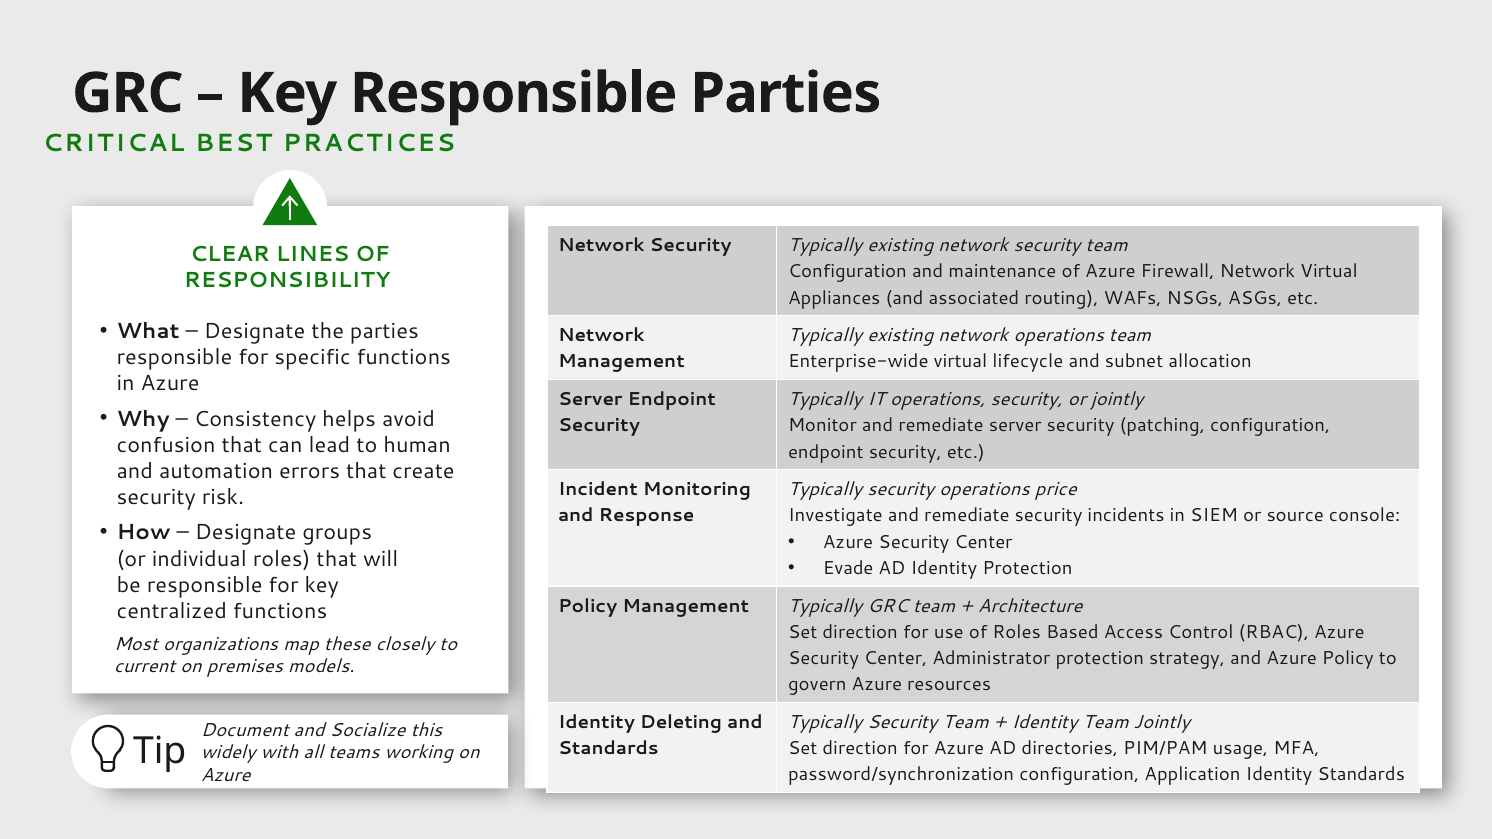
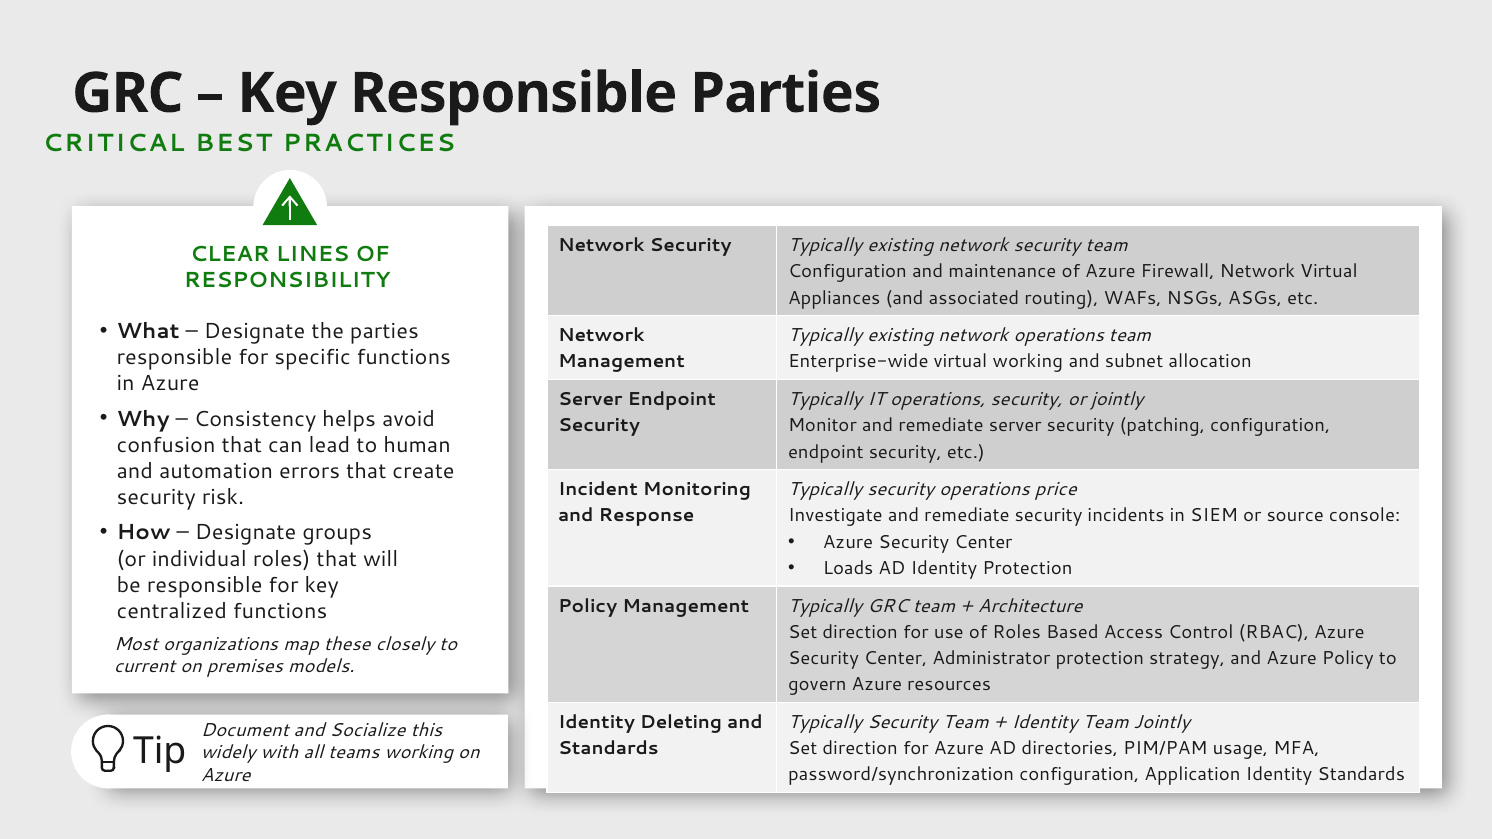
virtual lifecycle: lifecycle -> working (1028, 362)
Evade: Evade -> Loads (848, 568)
